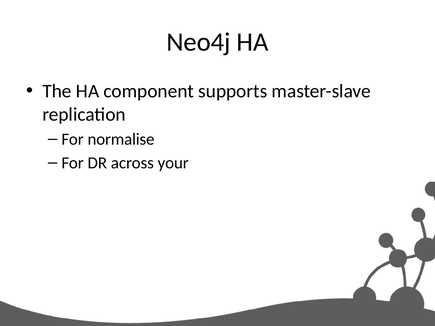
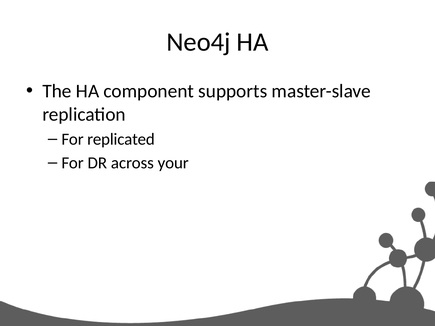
normalise: normalise -> replicated (121, 139)
